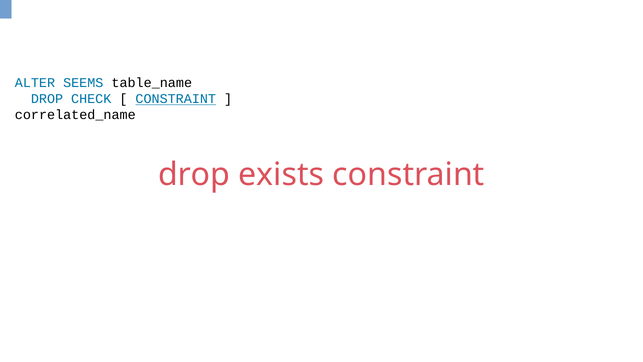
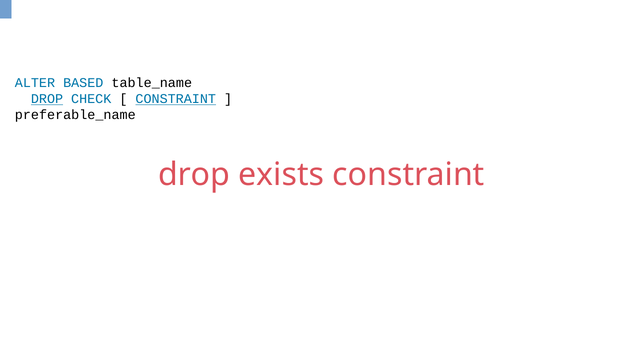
SEEMS: SEEMS -> BASED (83, 83)
DROP underline: none -> present (47, 99)
correlated_name: correlated_name -> preferable_name (75, 115)
